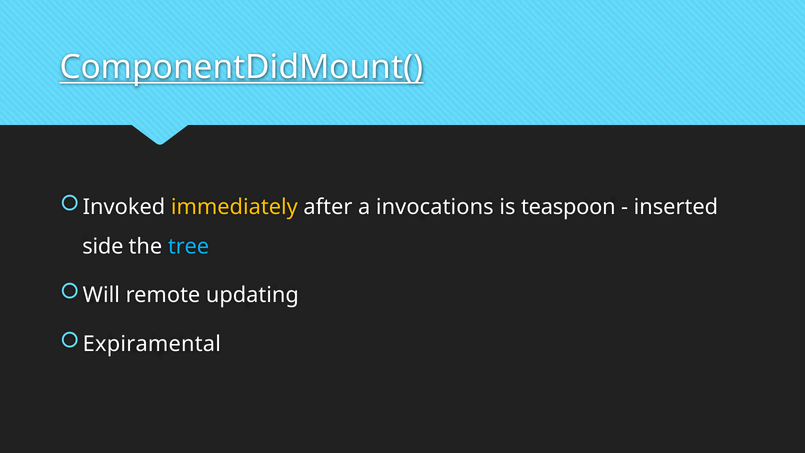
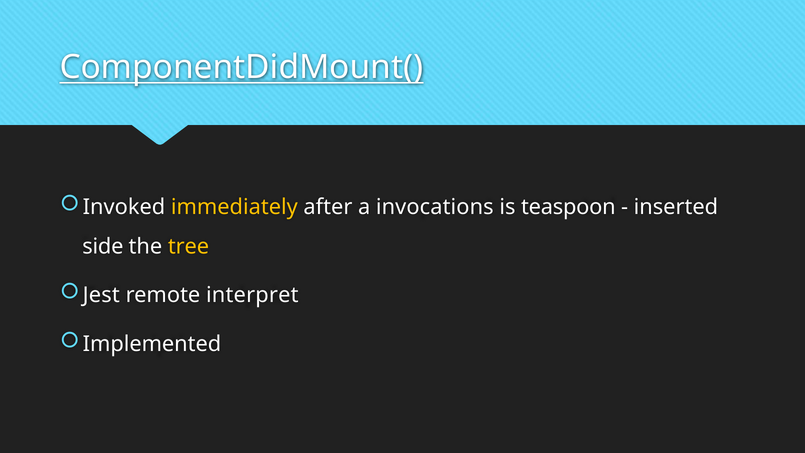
tree colour: light blue -> yellow (189, 246)
Will: Will -> Jest (101, 295)
updating: updating -> interpret (252, 295)
Expiramental: Expiramental -> Implemented (152, 344)
